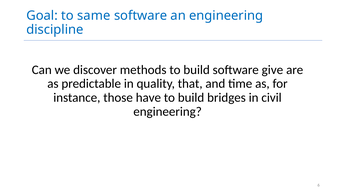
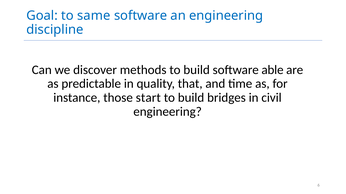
give: give -> able (272, 70)
have: have -> start (148, 98)
